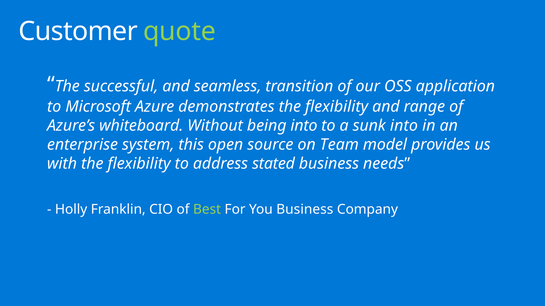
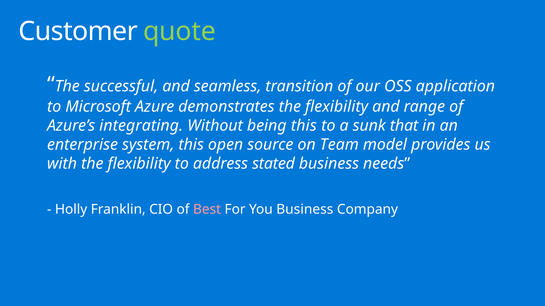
whiteboard: whiteboard -> integrating (141, 126)
being into: into -> this (304, 126)
sunk into: into -> that (404, 126)
Best colour: light green -> pink (207, 210)
